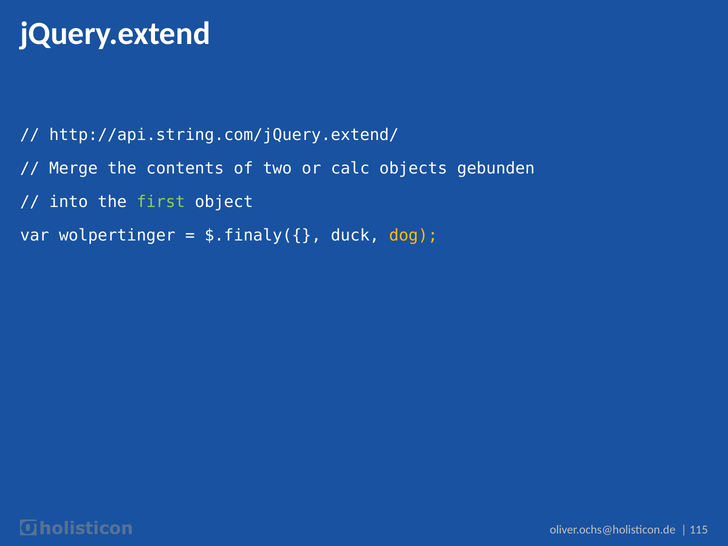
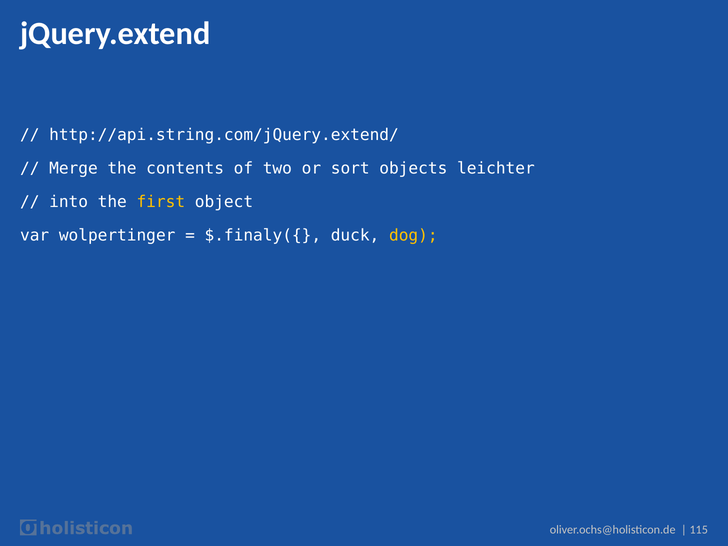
calc: calc -> sort (350, 168)
gebunden: gebunden -> leichter (496, 168)
first colour: light green -> yellow (161, 202)
